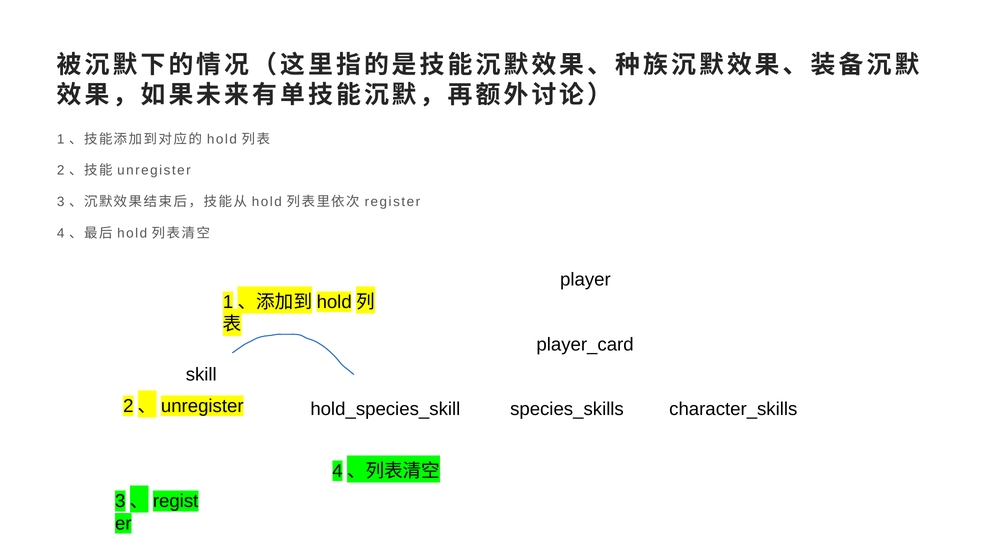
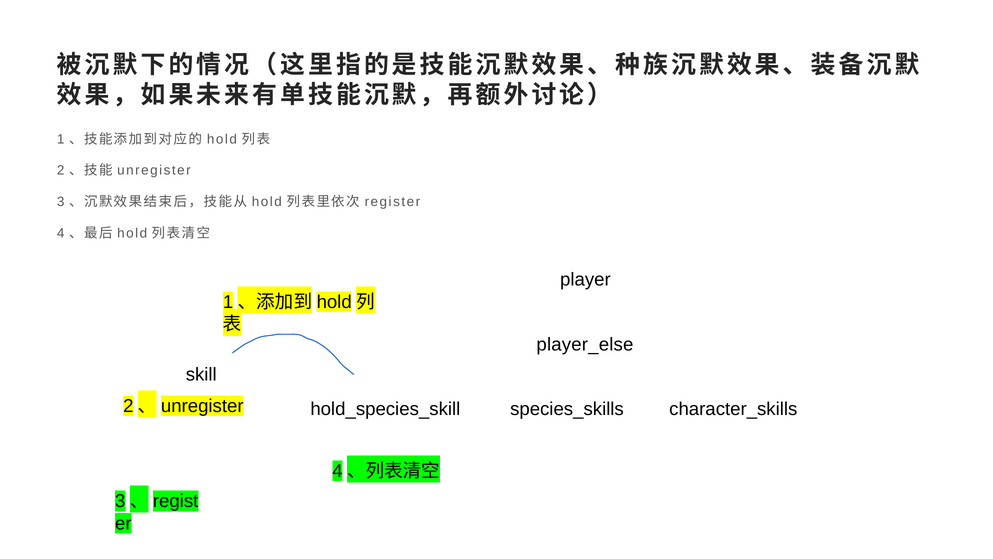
player_card: player_card -> player_else (585, 344)
